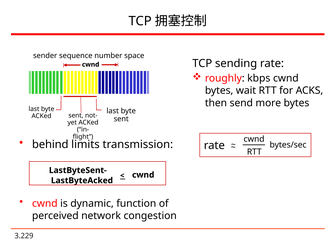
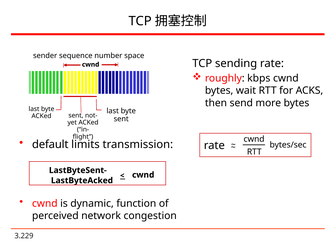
behind: behind -> default (50, 145)
